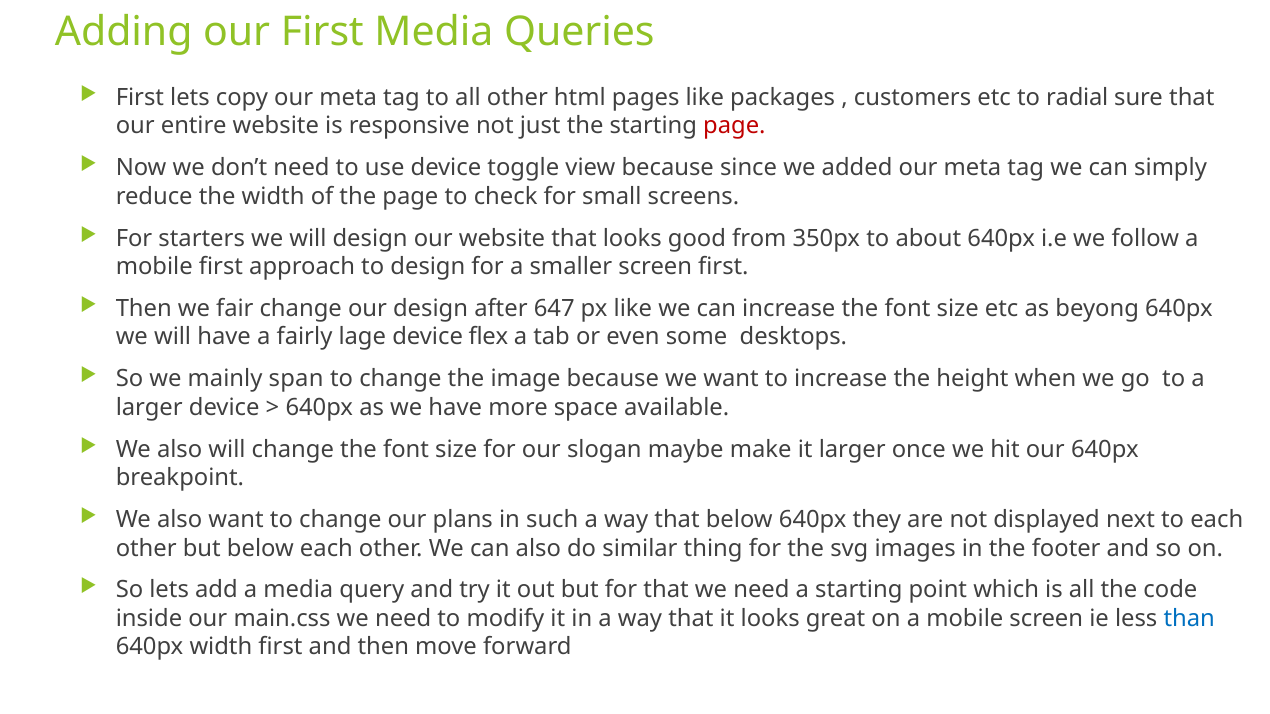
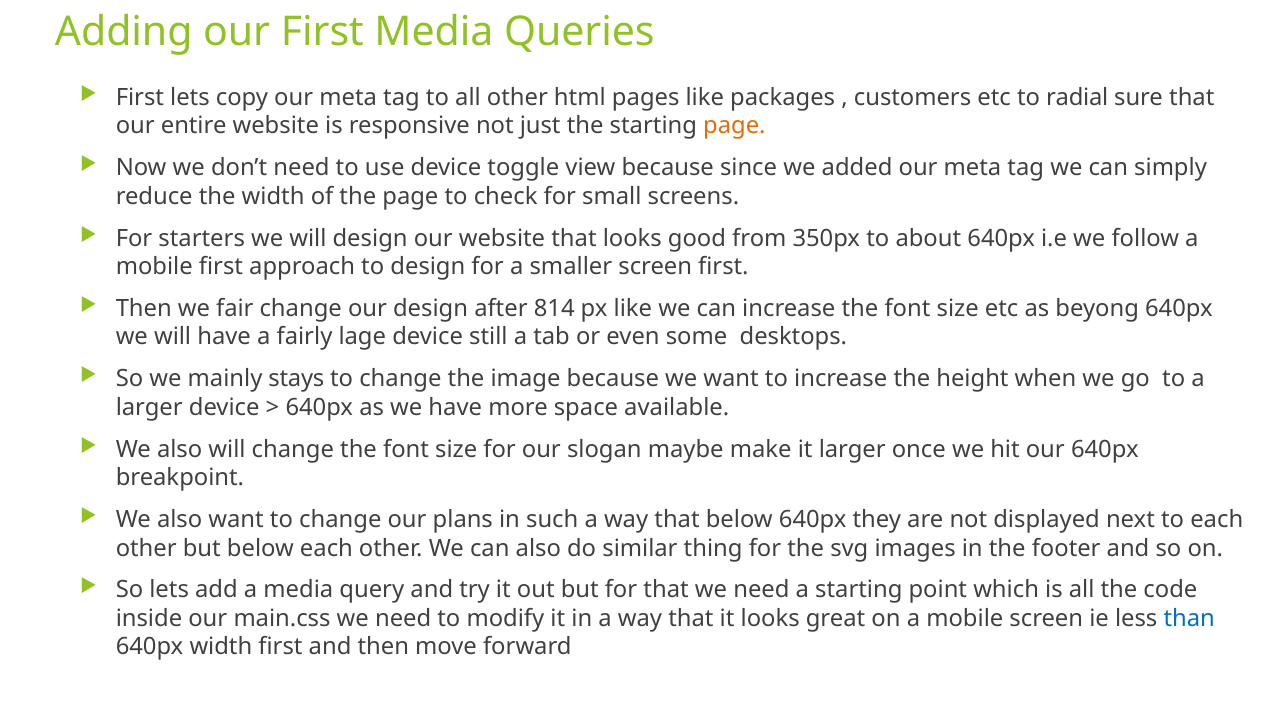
page colour: red -> orange (734, 126)
647: 647 -> 814 (554, 309)
flex: flex -> still (488, 337)
span: span -> stays (296, 379)
